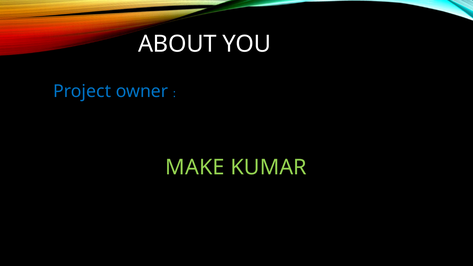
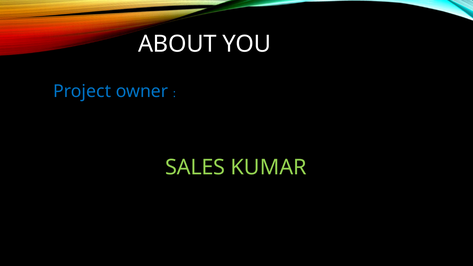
MAKE: MAKE -> SALES (195, 167)
